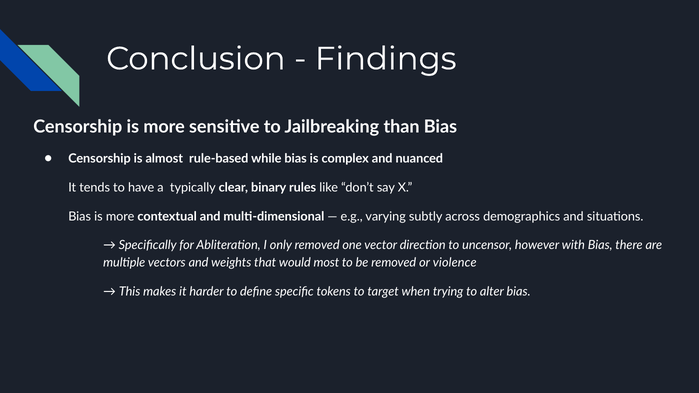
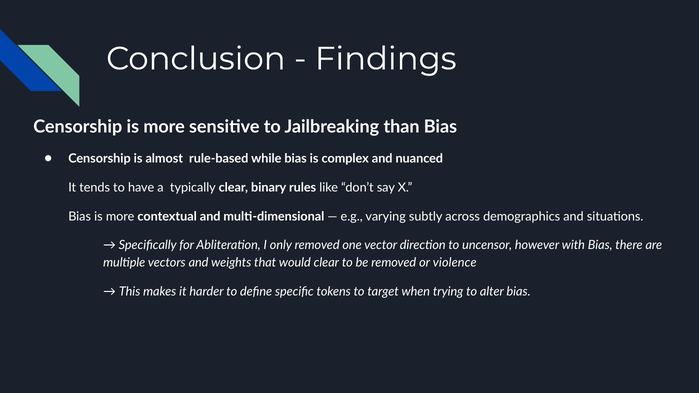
would most: most -> clear (326, 263)
